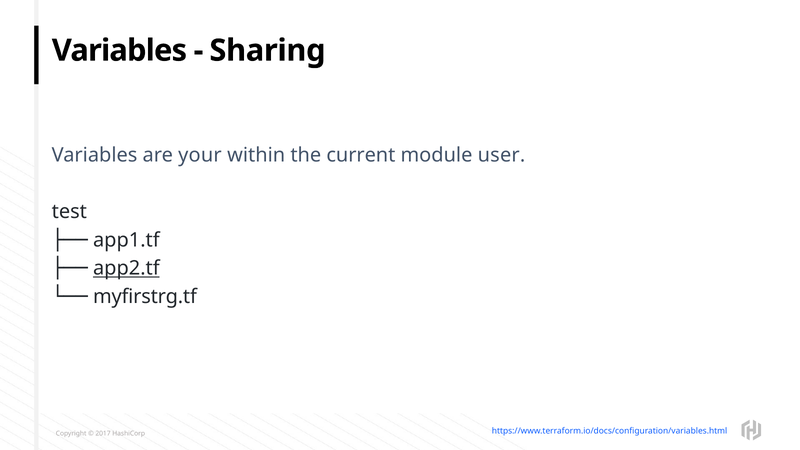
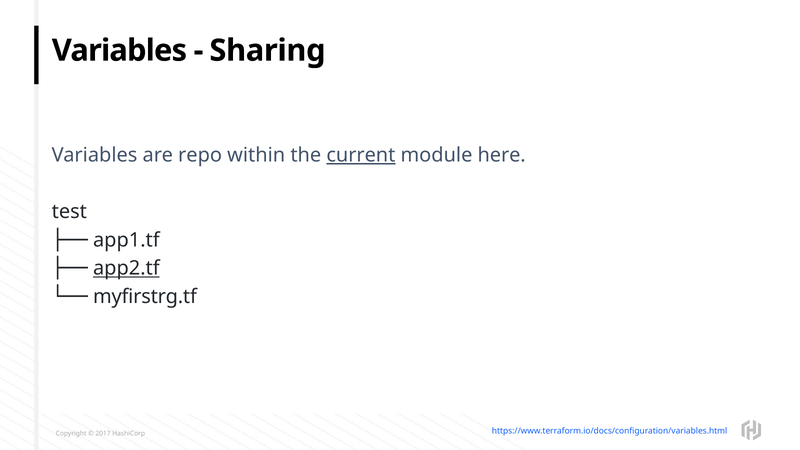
your: your -> repo (200, 155)
current underline: none -> present (361, 155)
user: user -> here (502, 155)
